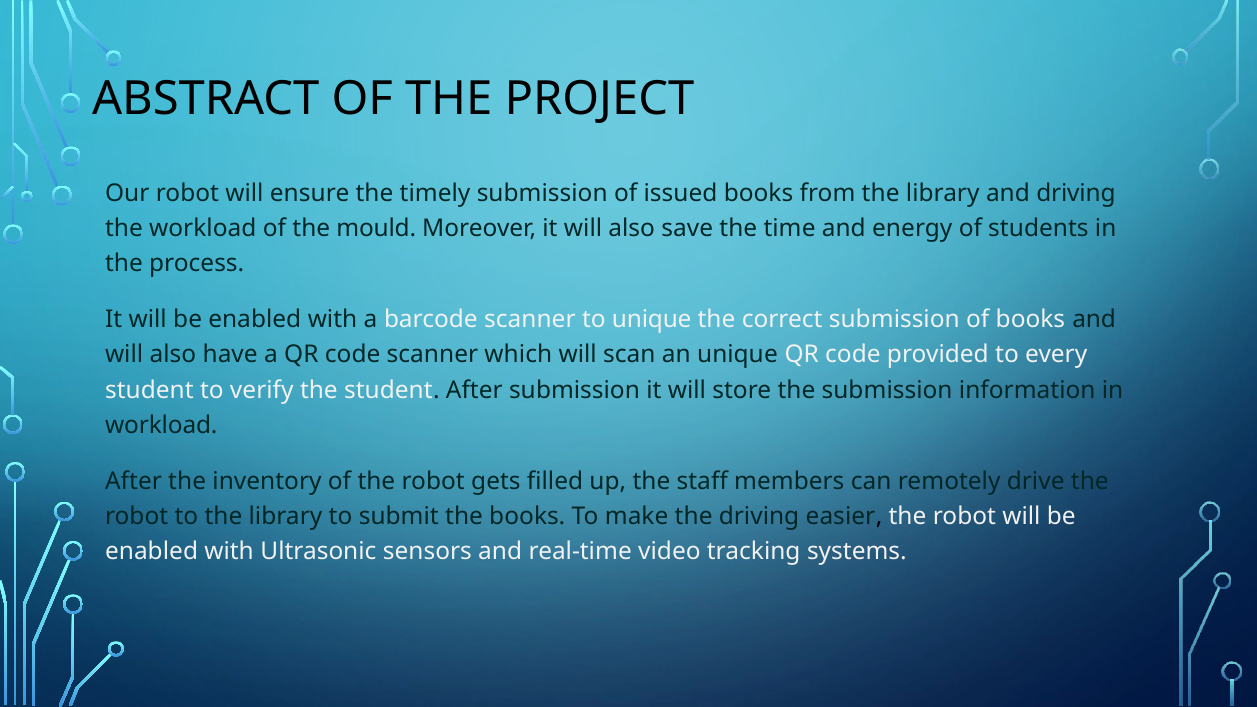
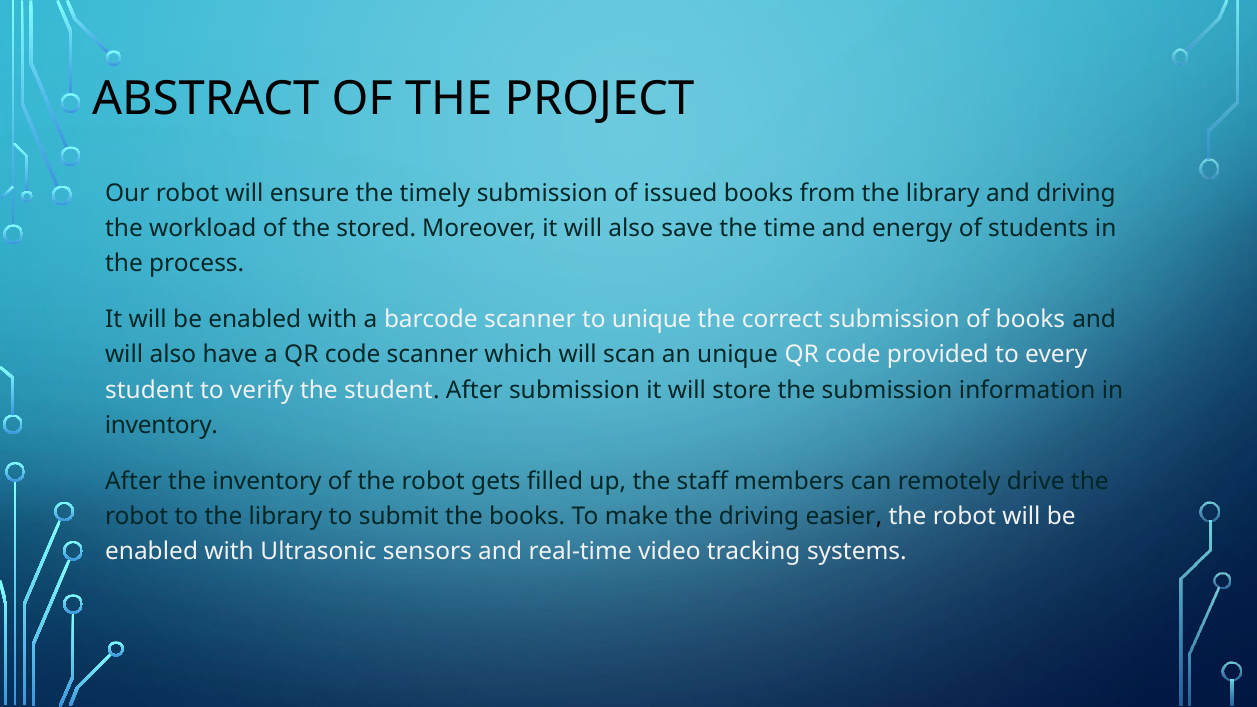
mould: mould -> stored (376, 228)
workload: workload -> inventory (161, 425)
